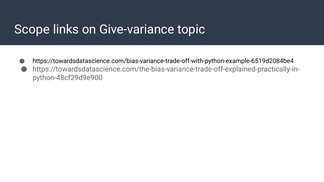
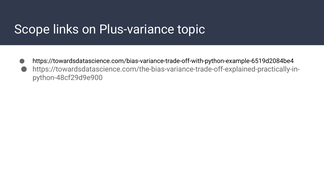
Give-variance: Give-variance -> Plus-variance (137, 29)
